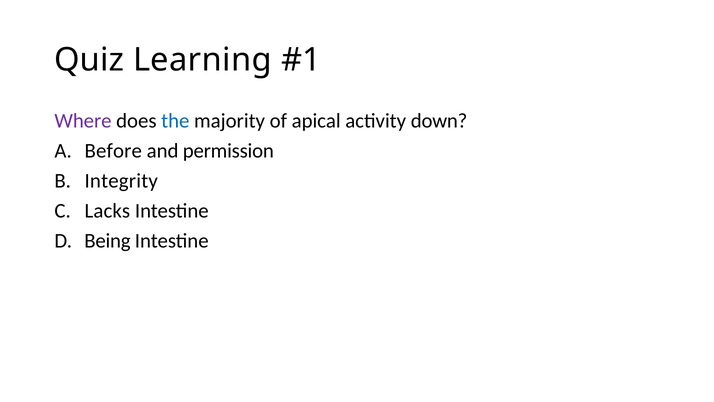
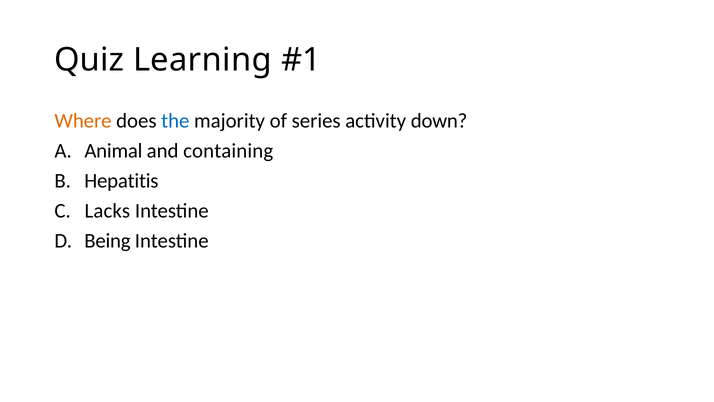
Where colour: purple -> orange (83, 121)
apical: apical -> series (316, 121)
Before: Before -> Animal (113, 151)
permission: permission -> containing (228, 151)
Integrity: Integrity -> Hepatitis (121, 181)
